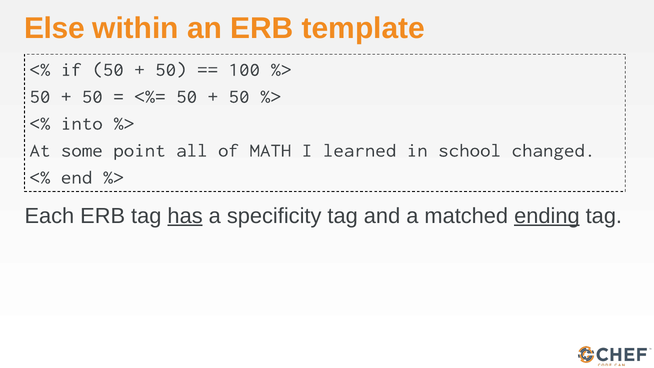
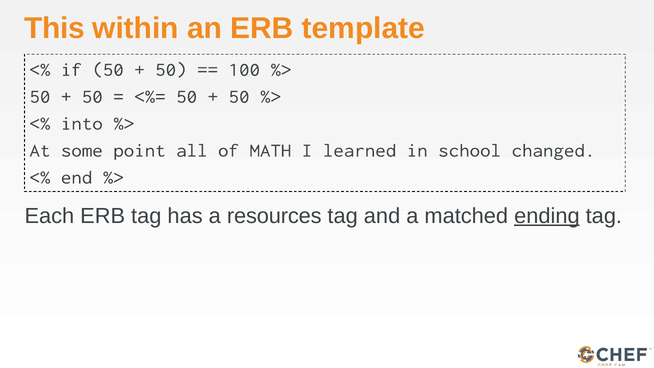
Else: Else -> This (54, 28)
has underline: present -> none (185, 216)
specificity: specificity -> resources (274, 216)
